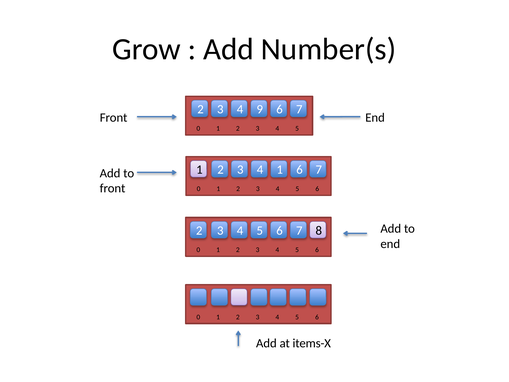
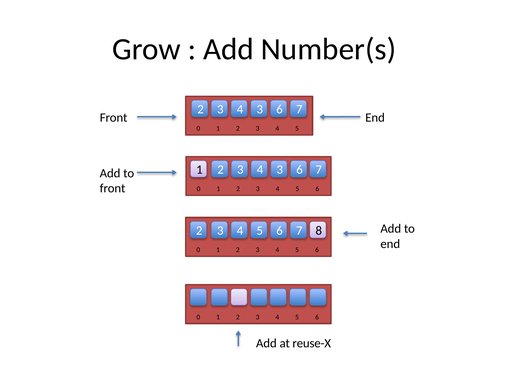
9: 9 -> 3 (260, 109)
1: 1 -> 3 (280, 170)
items-X: items-X -> reuse-X (312, 343)
